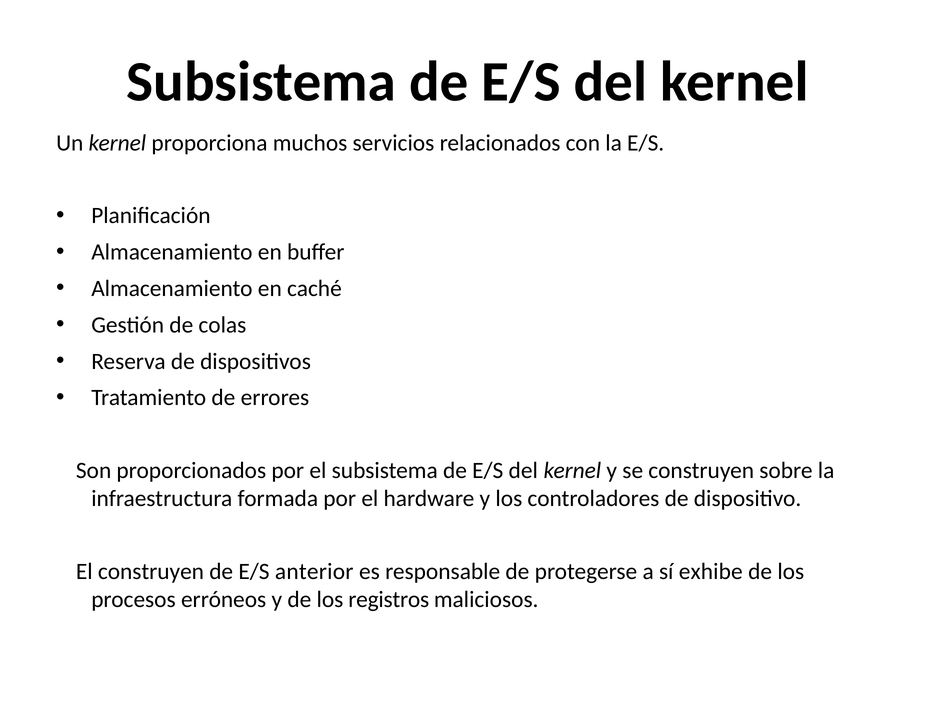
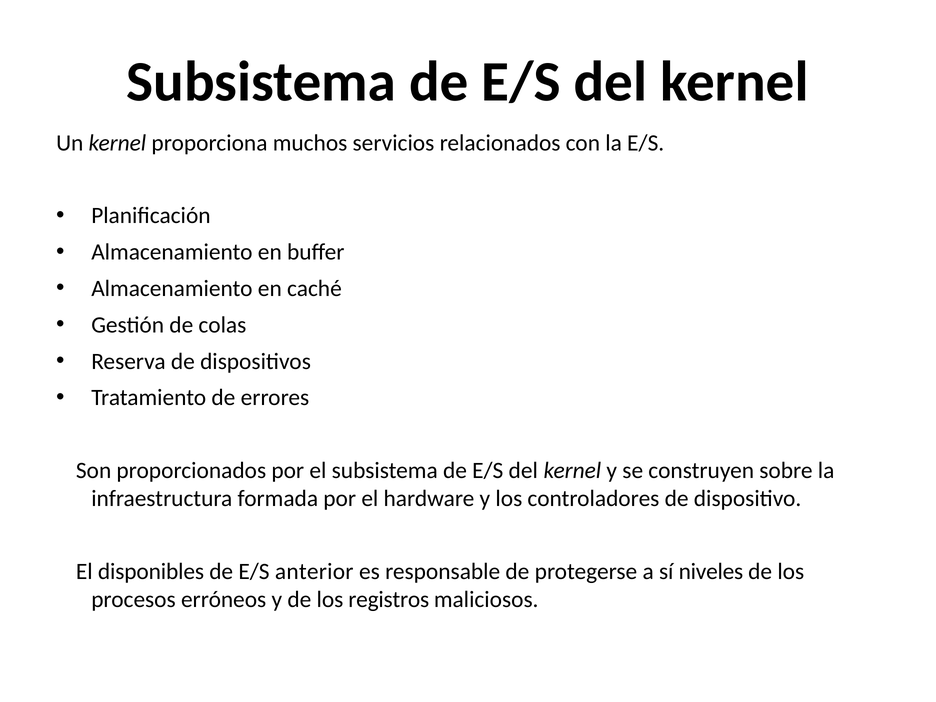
El construyen: construyen -> disponibles (151, 571)
exhibe: exhibe -> niveles (711, 571)
